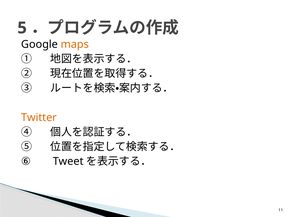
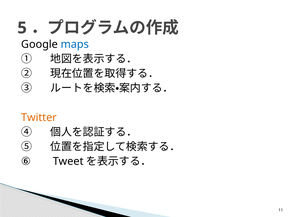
maps colour: orange -> blue (75, 44)
